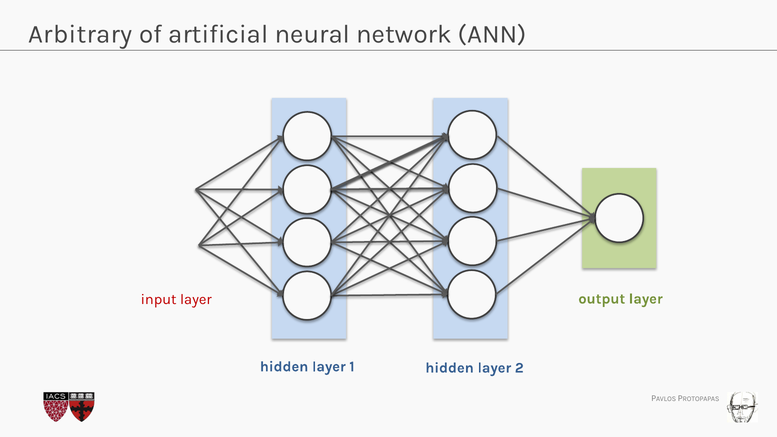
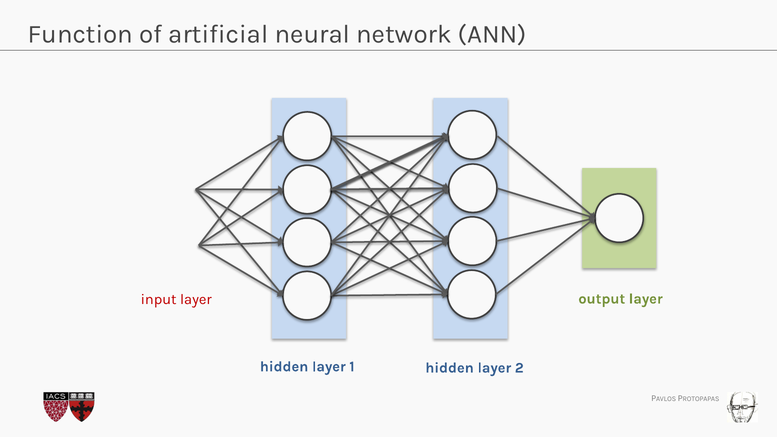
Arbitrary: Arbitrary -> Function (80, 34)
